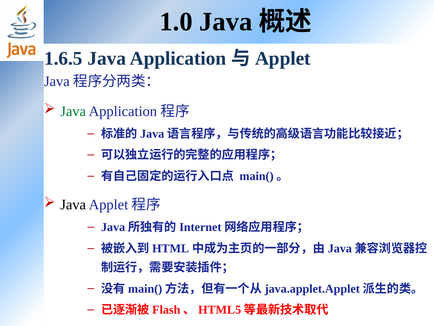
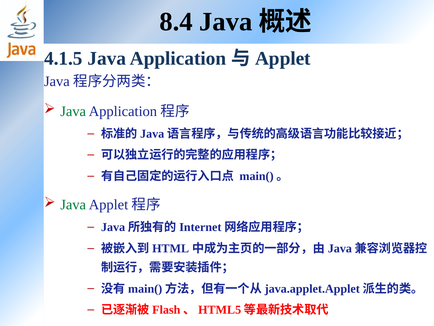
1.0: 1.0 -> 8.4 (176, 22)
1.6.5: 1.6.5 -> 4.1.5 (63, 58)
Java colour: black -> green (73, 205)
